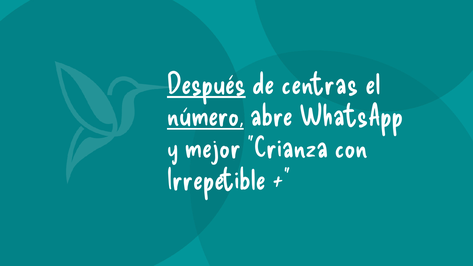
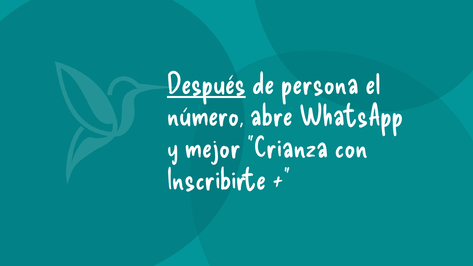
centras: centras -> persona (320, 84)
número underline: present -> none (205, 116)
Irrepetible: Irrepetible -> Inscribirte (217, 180)
